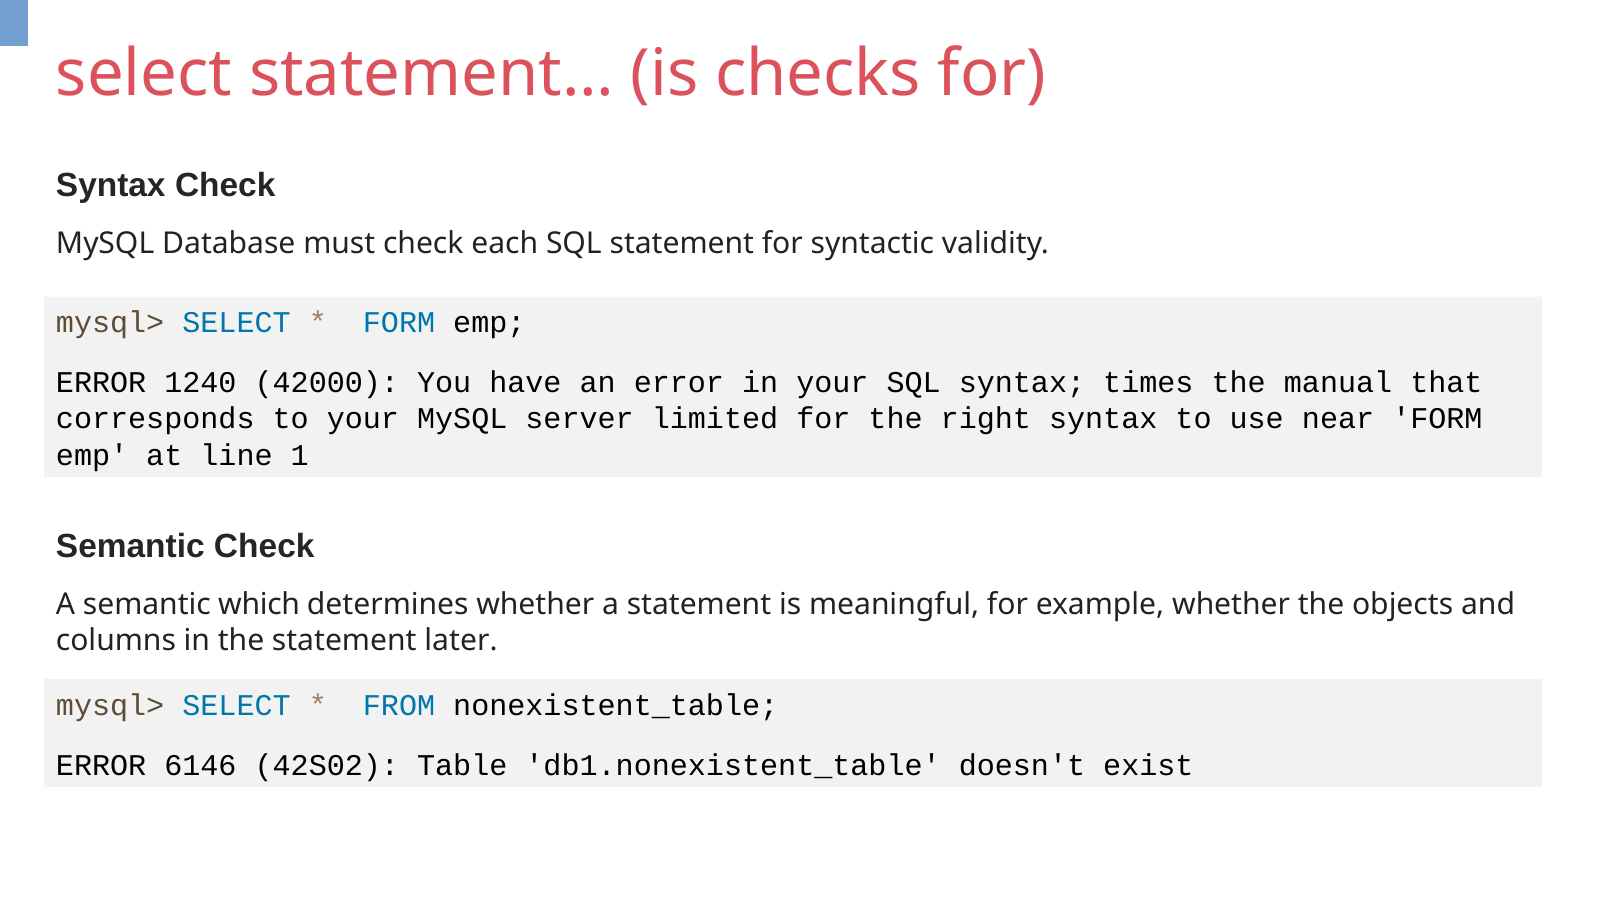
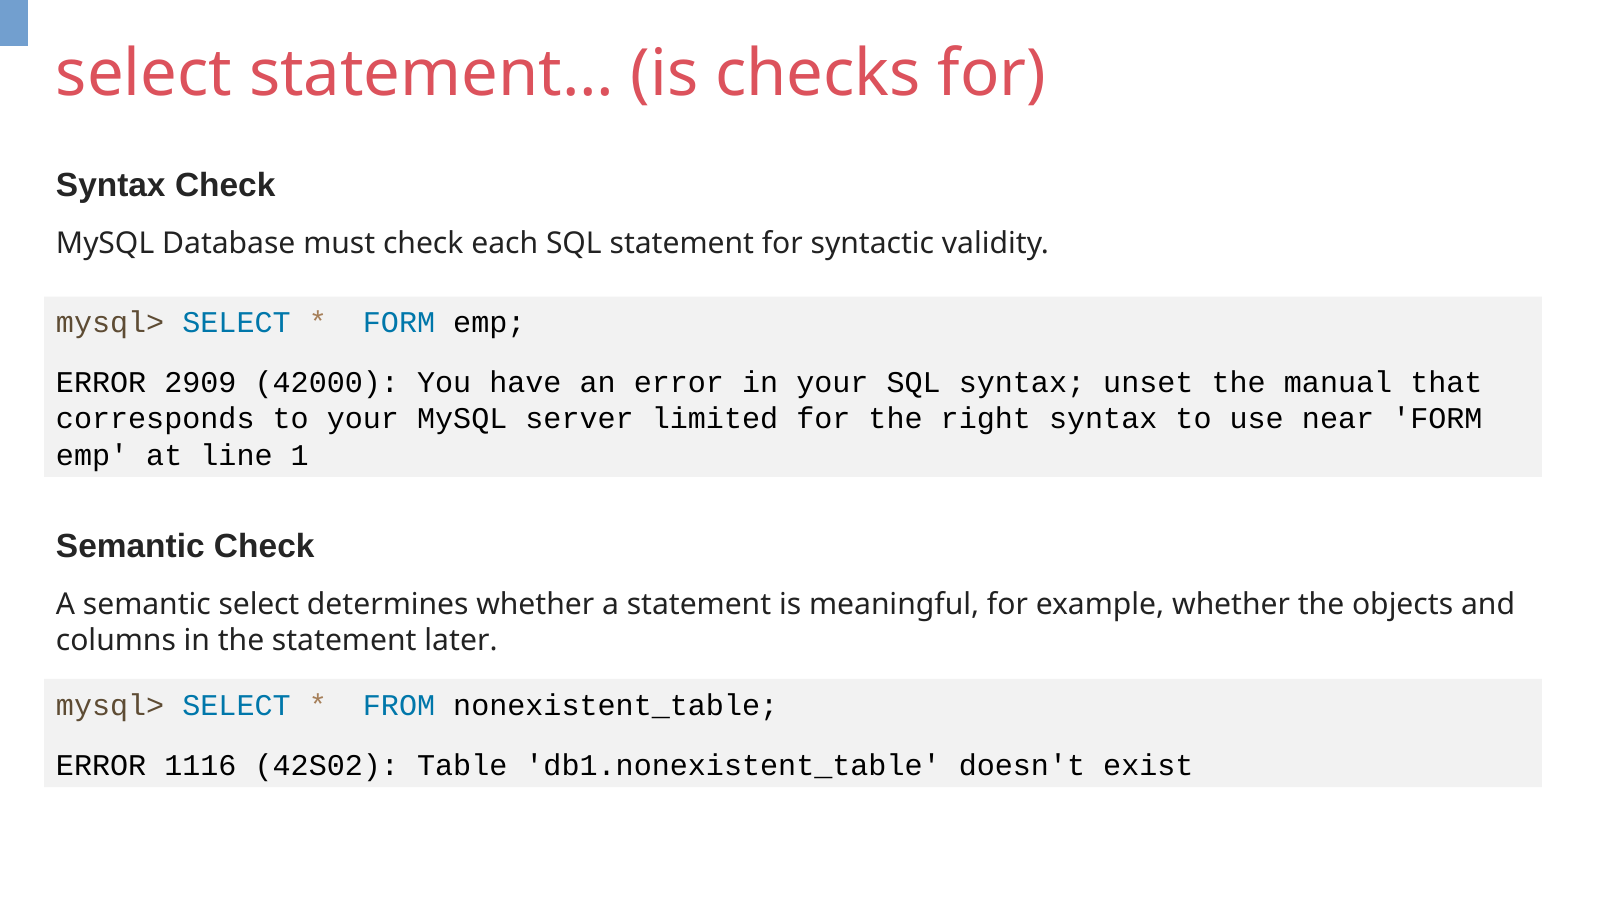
1240: 1240 -> 2909 (200, 383)
times: times -> unset (1148, 383)
semantic which: which -> select (259, 604)
6146: 6146 -> 1116 (200, 765)
